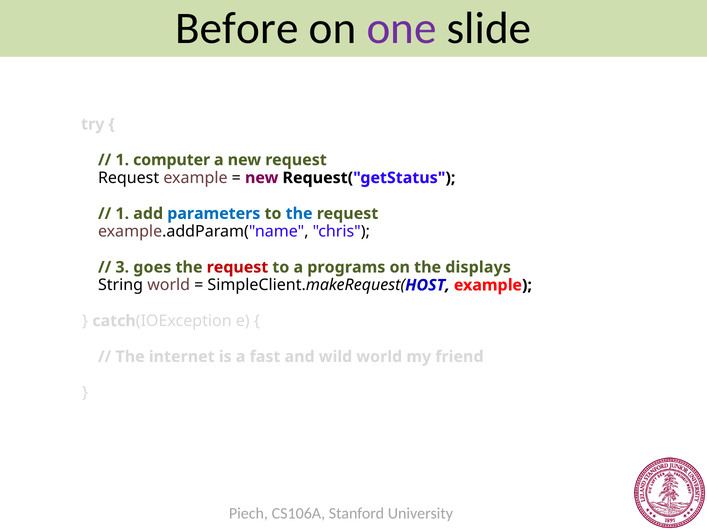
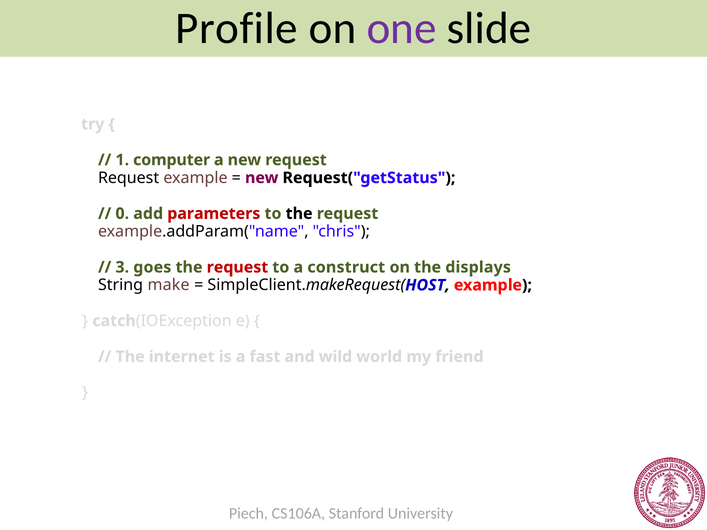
Before: Before -> Profile (237, 28)
1: 1 -> 0 (122, 214)
parameters colour: blue -> red (214, 214)
the colour: blue -> black (299, 214)
programs: programs -> construct (346, 267)
String world: world -> make (169, 285)
